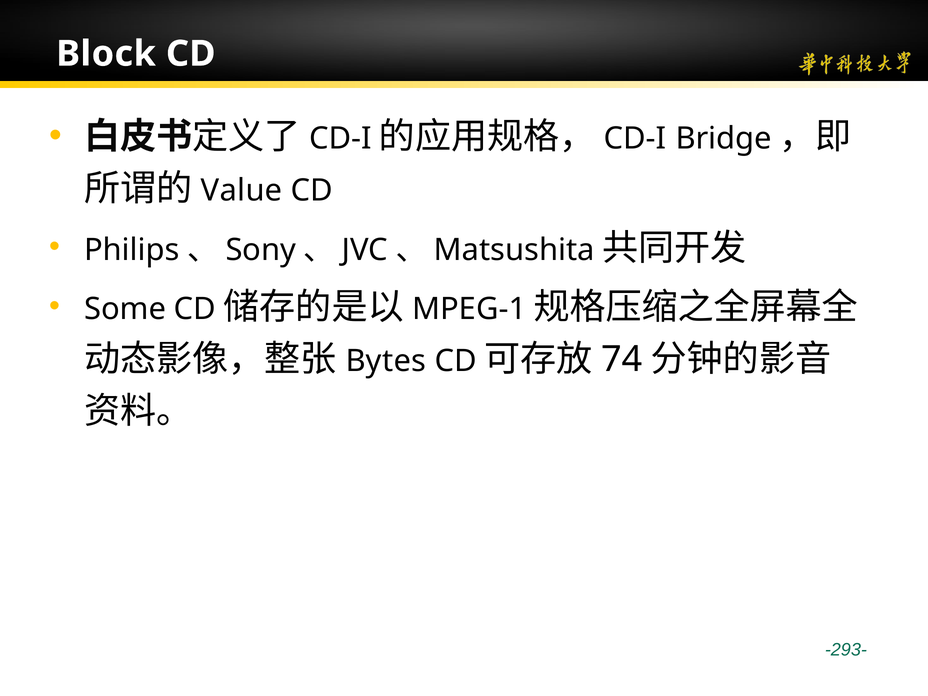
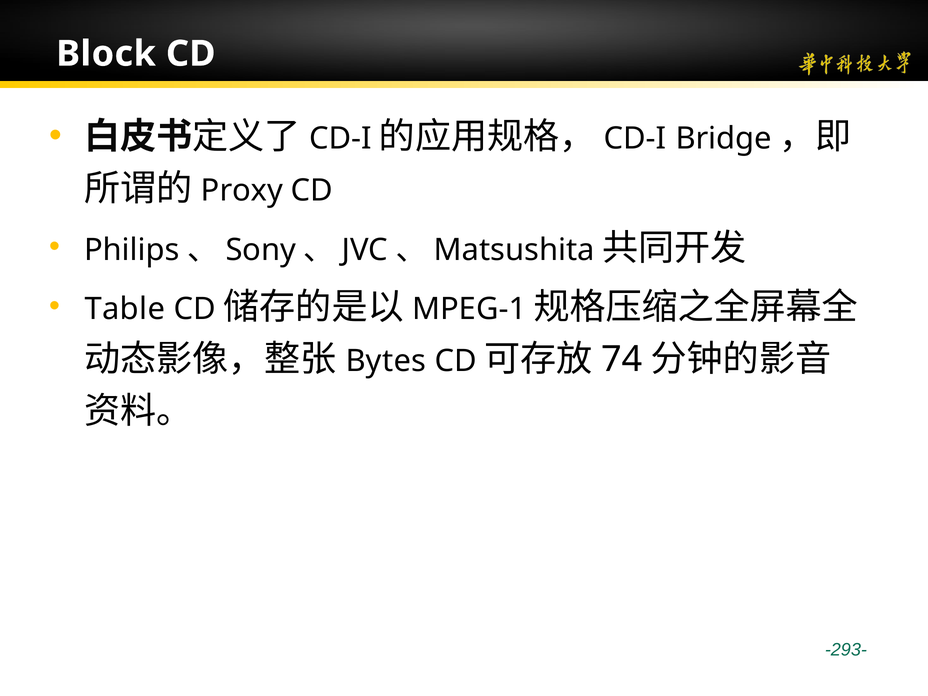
Value: Value -> Proxy (242, 191)
Some: Some -> Table (125, 309)
